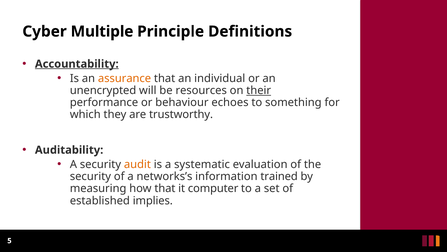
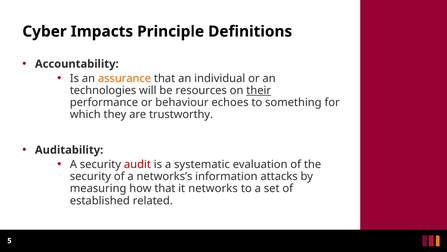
Multiple: Multiple -> Impacts (102, 31)
Accountability underline: present -> none (77, 64)
unencrypted: unencrypted -> technologies (103, 90)
audit colour: orange -> red (137, 164)
trained: trained -> attacks (279, 176)
computer: computer -> networks (213, 188)
implies: implies -> related (153, 200)
